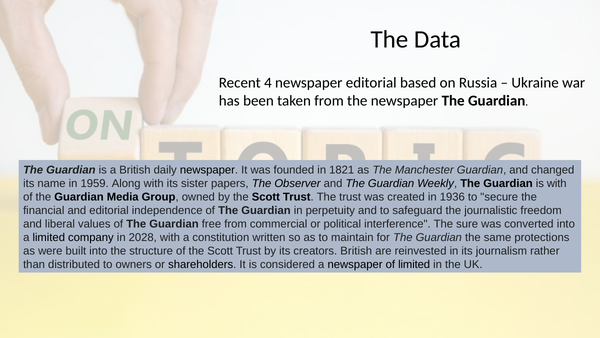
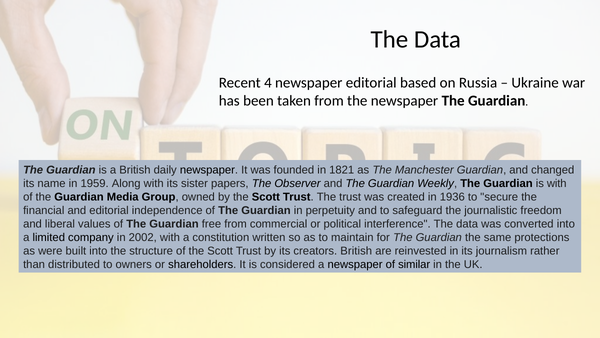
interference The sure: sure -> data (467, 224)
2028: 2028 -> 2002 (143, 237)
of limited: limited -> similar (414, 264)
